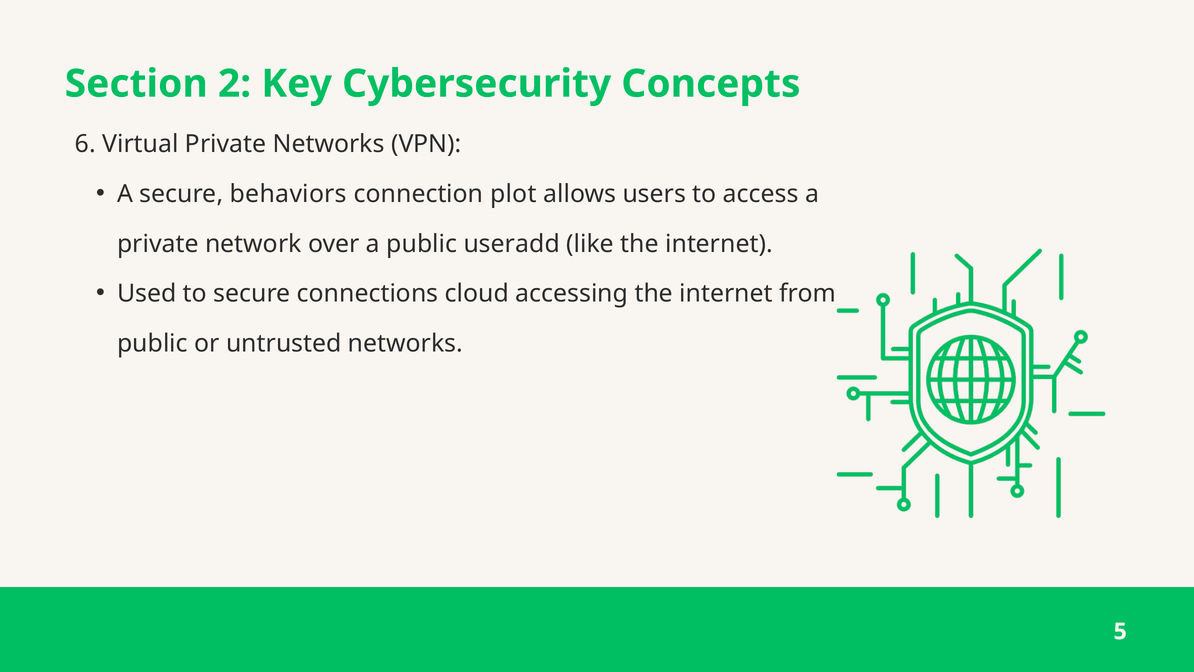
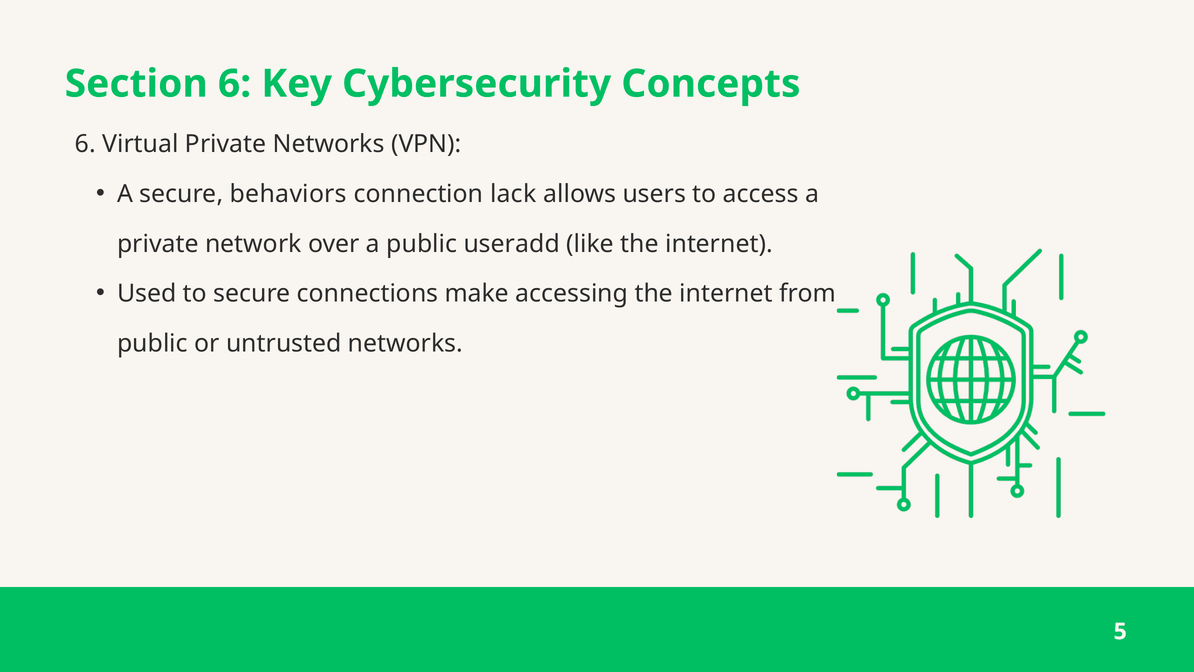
Section 2: 2 -> 6 (235, 84)
plot: plot -> lack (513, 194)
cloud: cloud -> make (477, 293)
